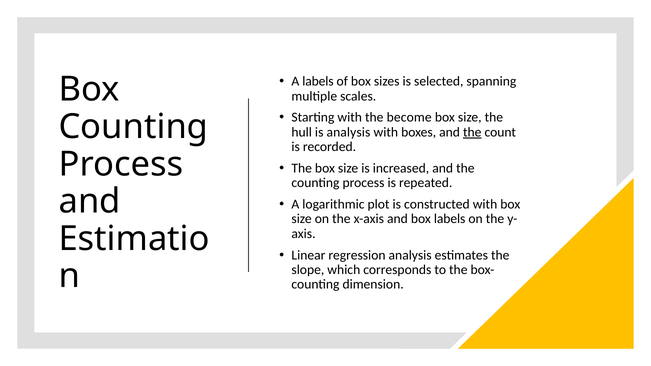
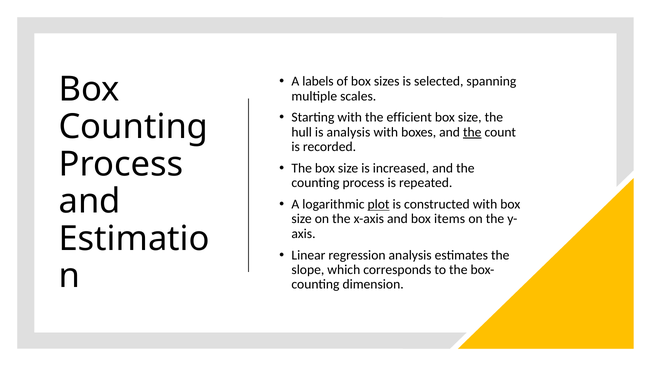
become: become -> efficient (409, 118)
plot underline: none -> present (379, 204)
box labels: labels -> items (450, 219)
